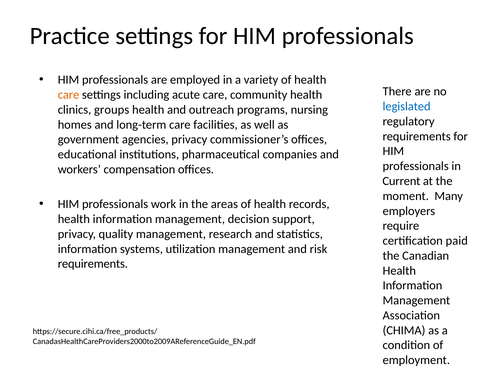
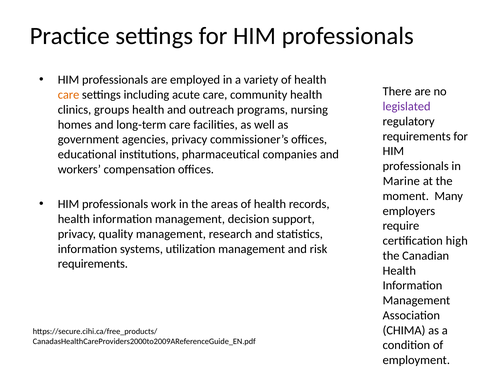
legislated colour: blue -> purple (407, 106)
Current: Current -> Marine (401, 181)
paid: paid -> high (457, 241)
